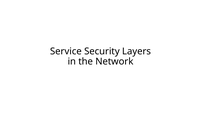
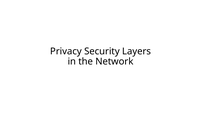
Service: Service -> Privacy (66, 51)
